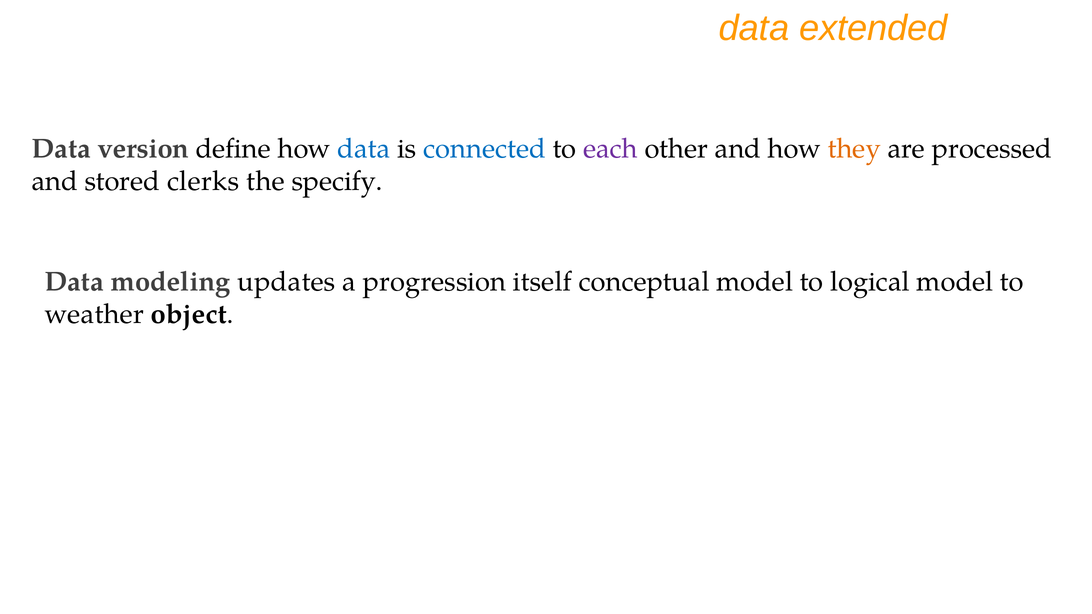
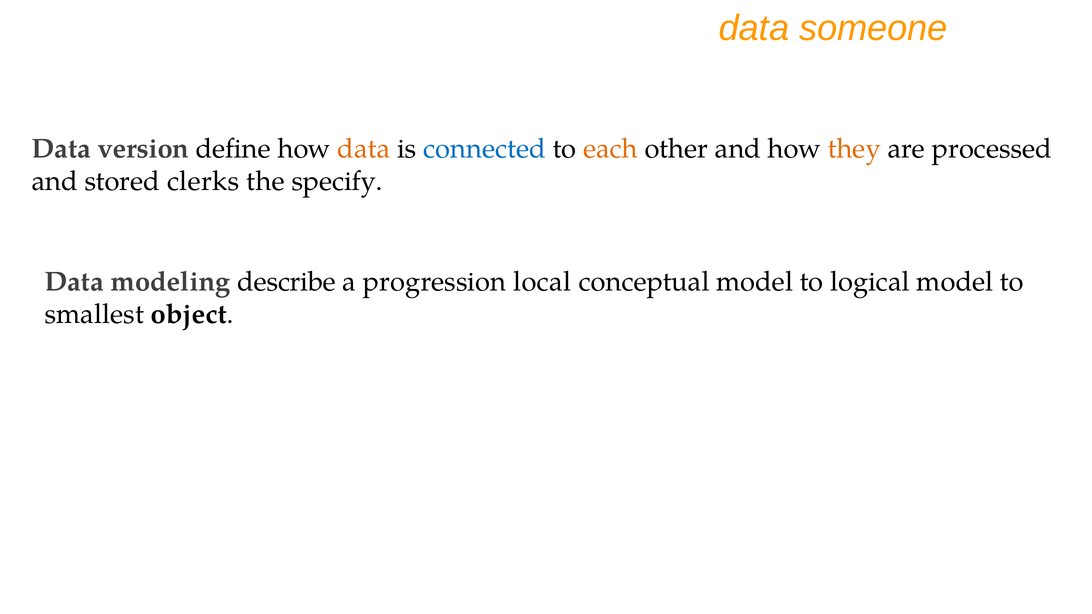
extended: extended -> someone (873, 28)
data colour: blue -> orange (364, 149)
each colour: purple -> orange (610, 149)
updates: updates -> describe (287, 282)
itself: itself -> local (542, 282)
weather: weather -> smallest (94, 314)
